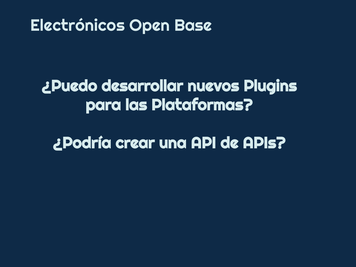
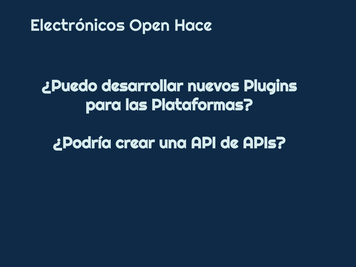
Base: Base -> Hace (193, 26)
